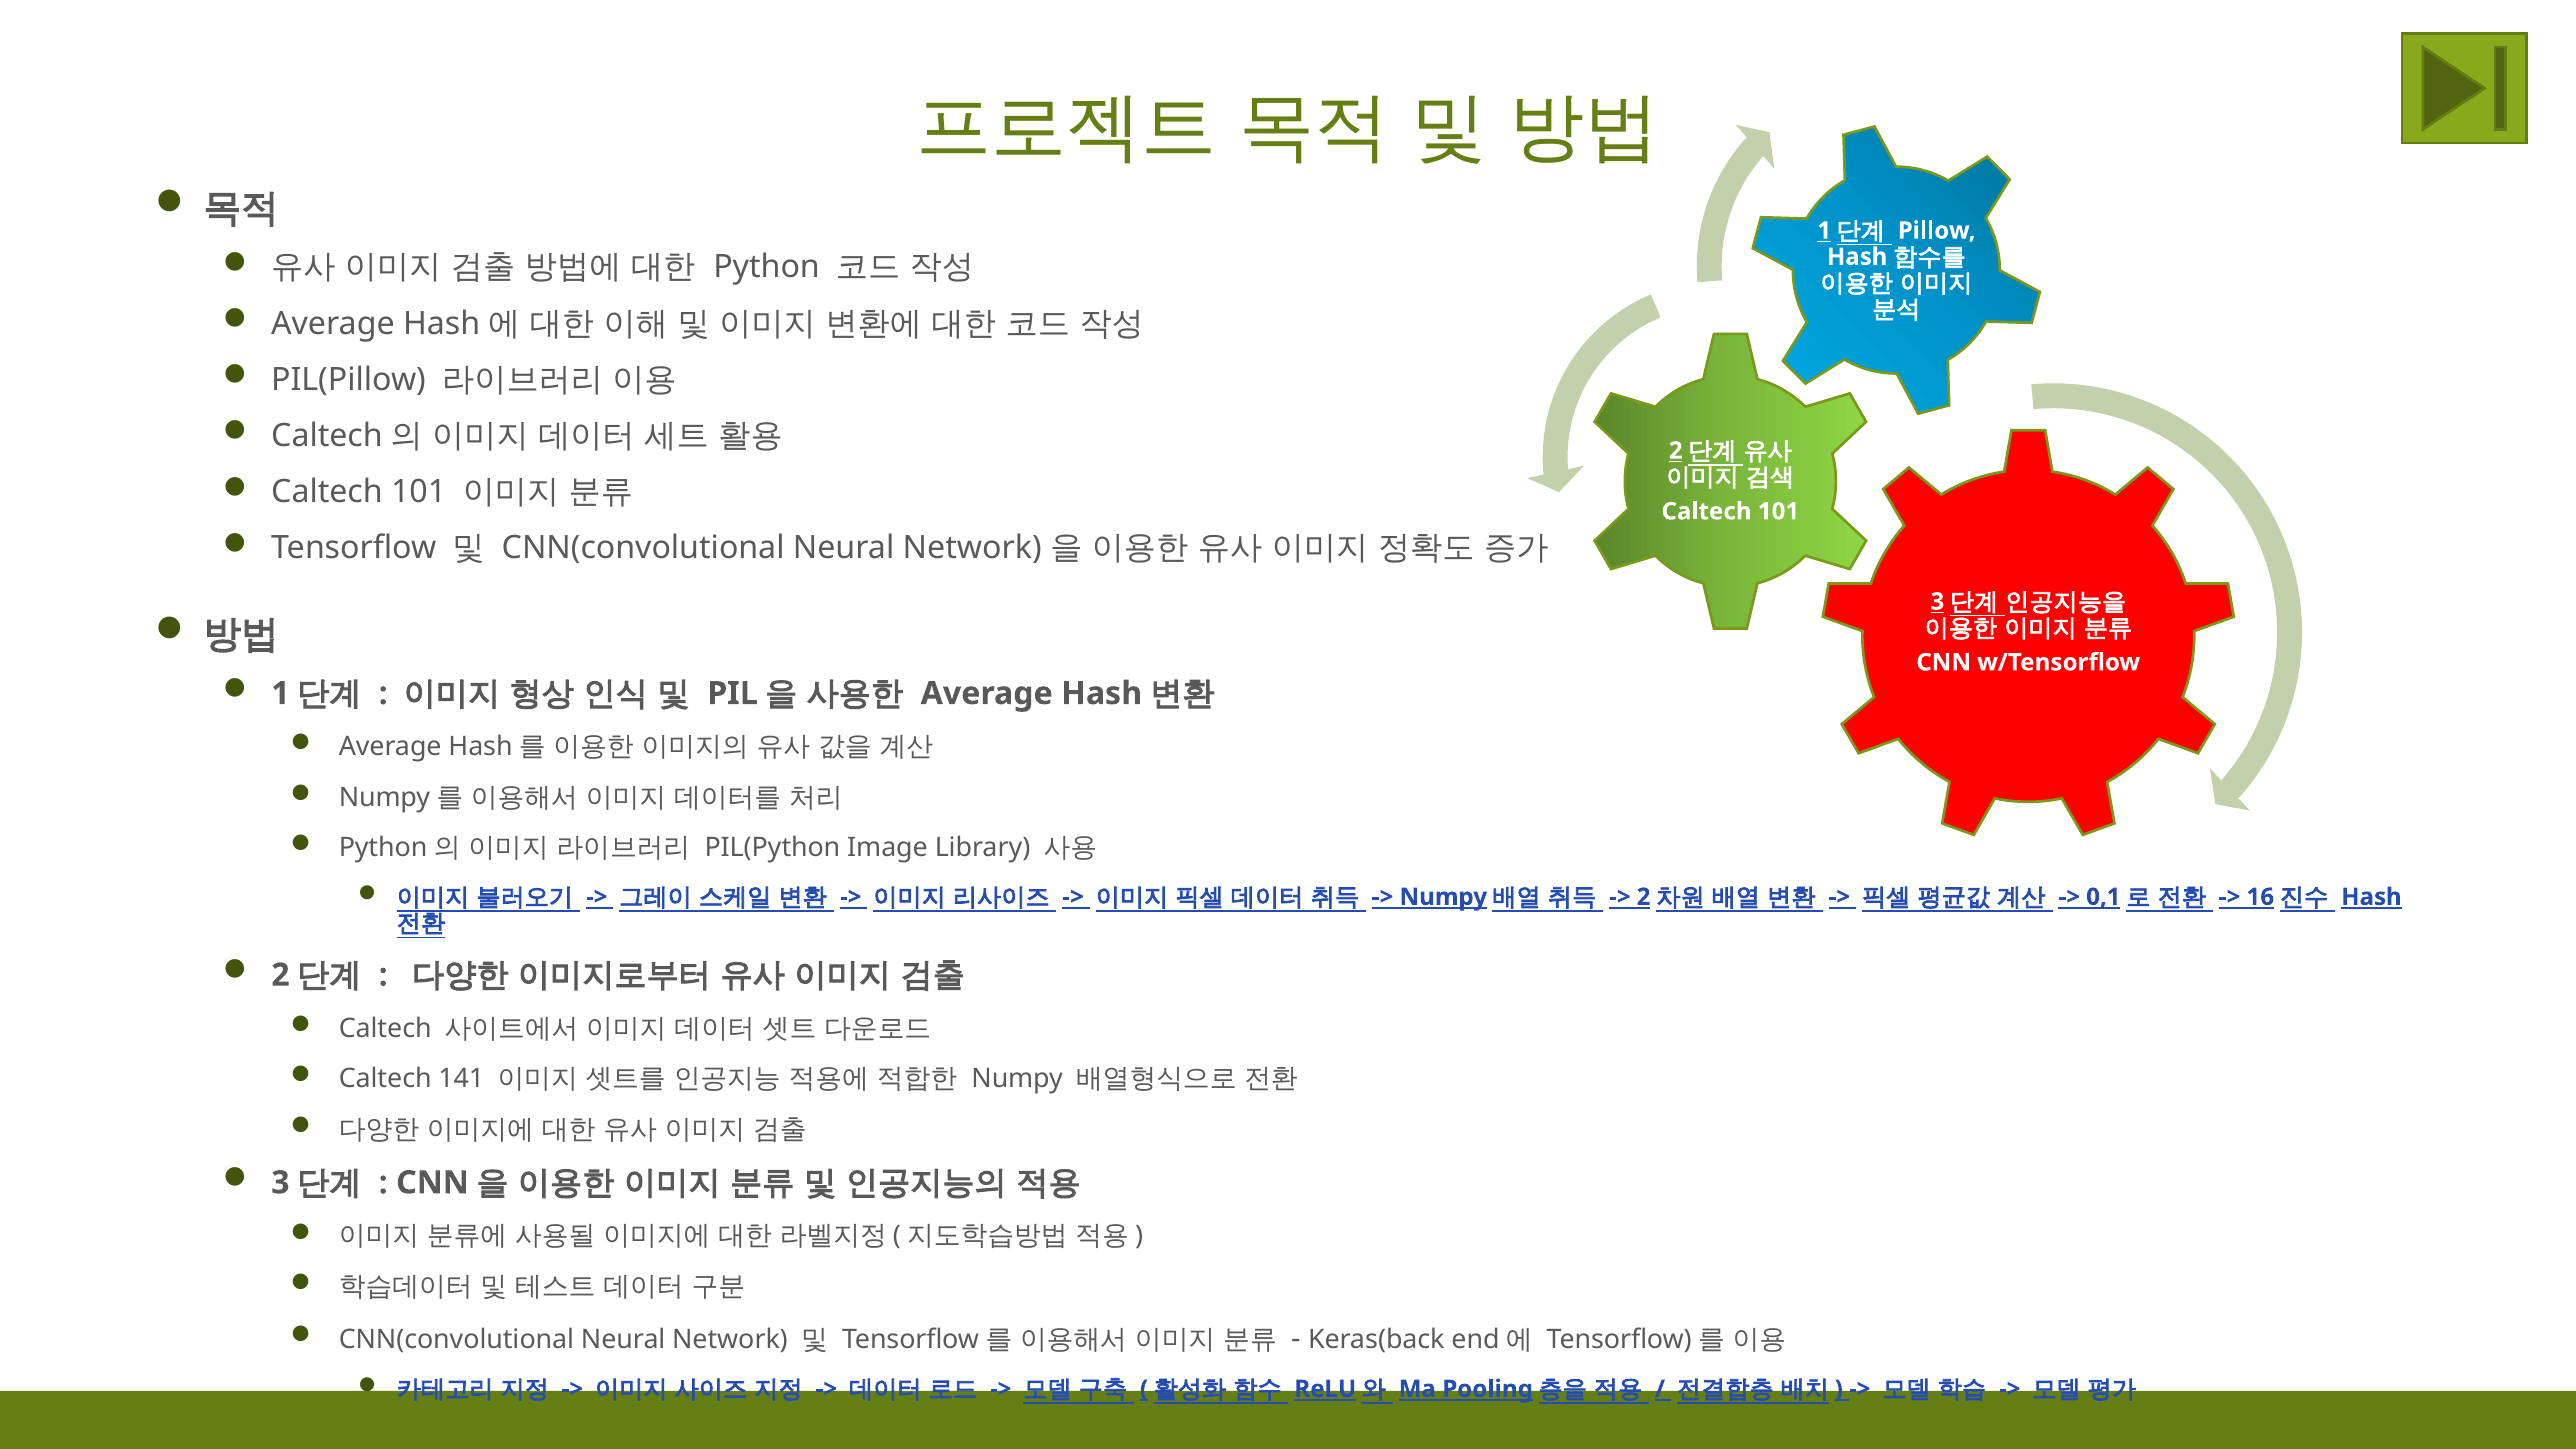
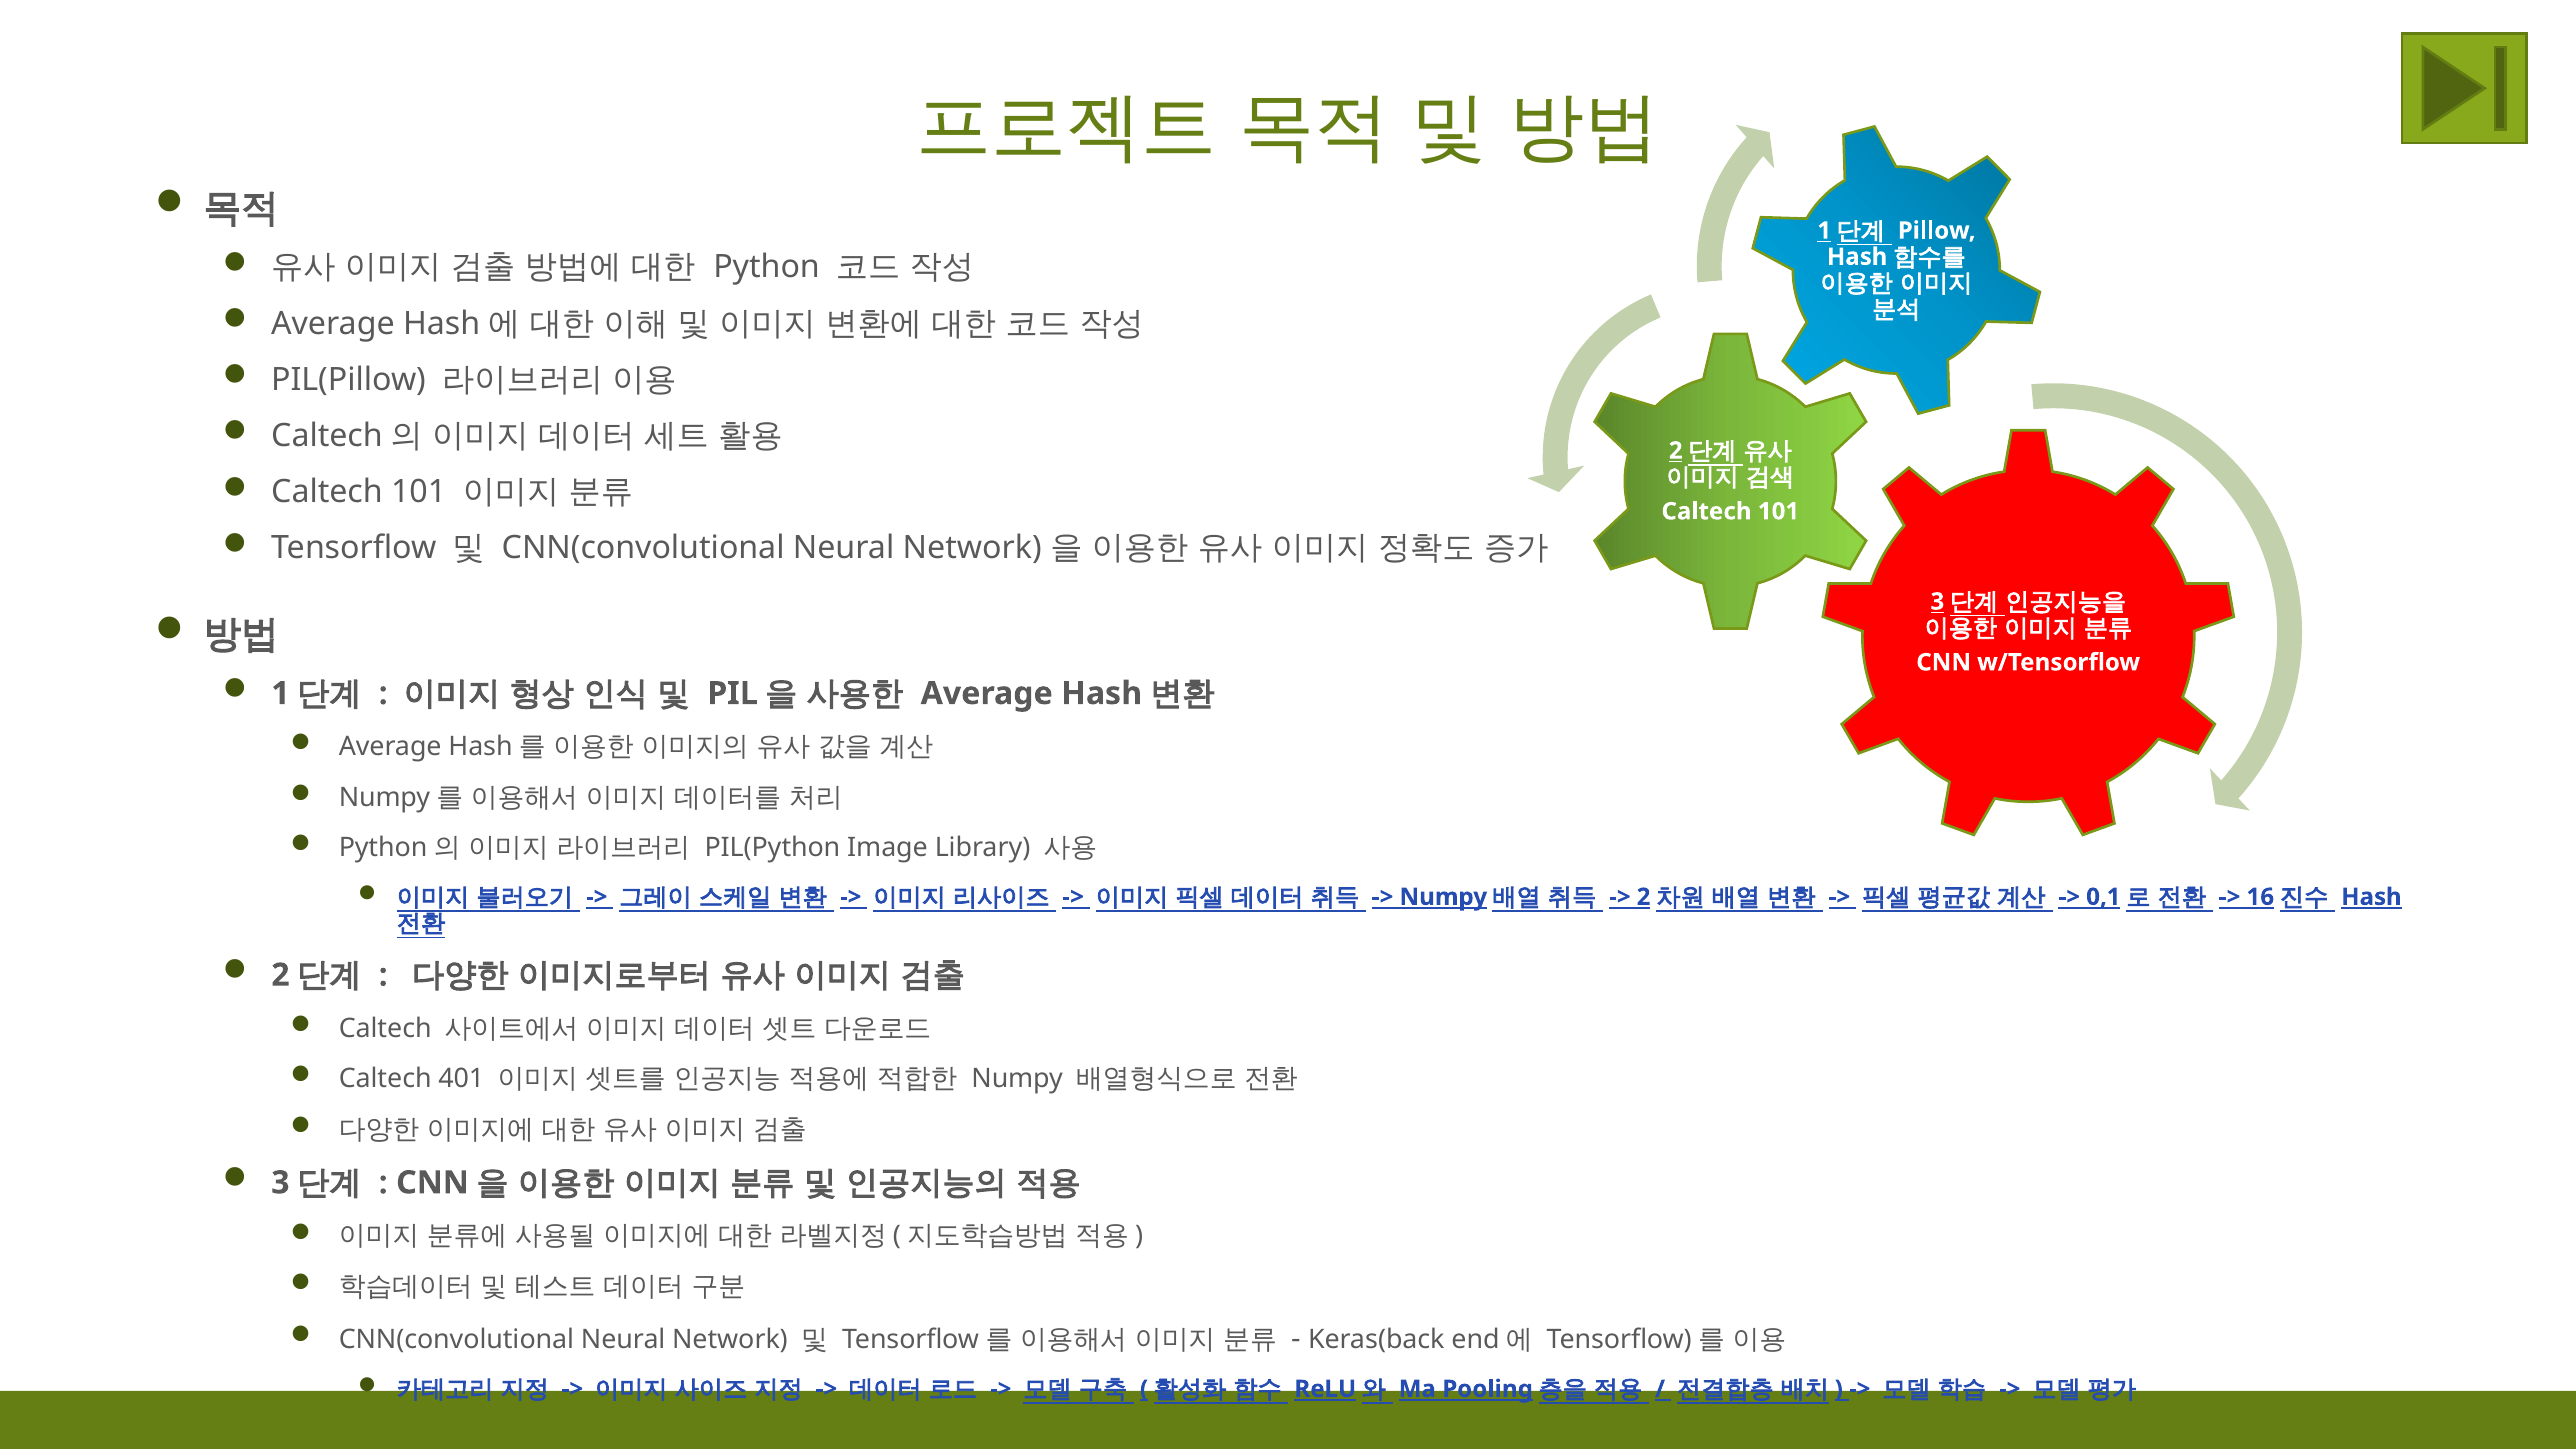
141: 141 -> 401 (461, 1079)
